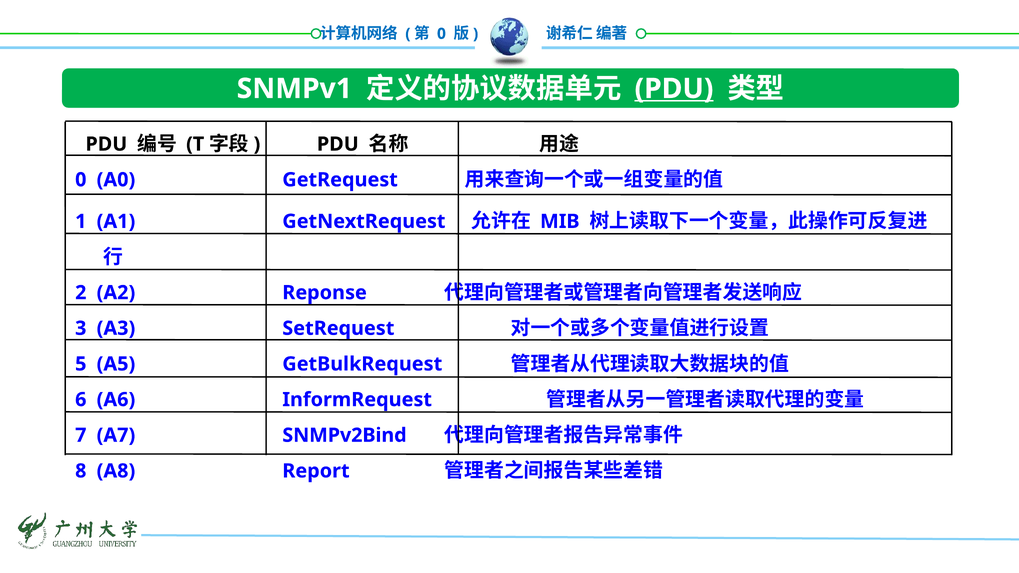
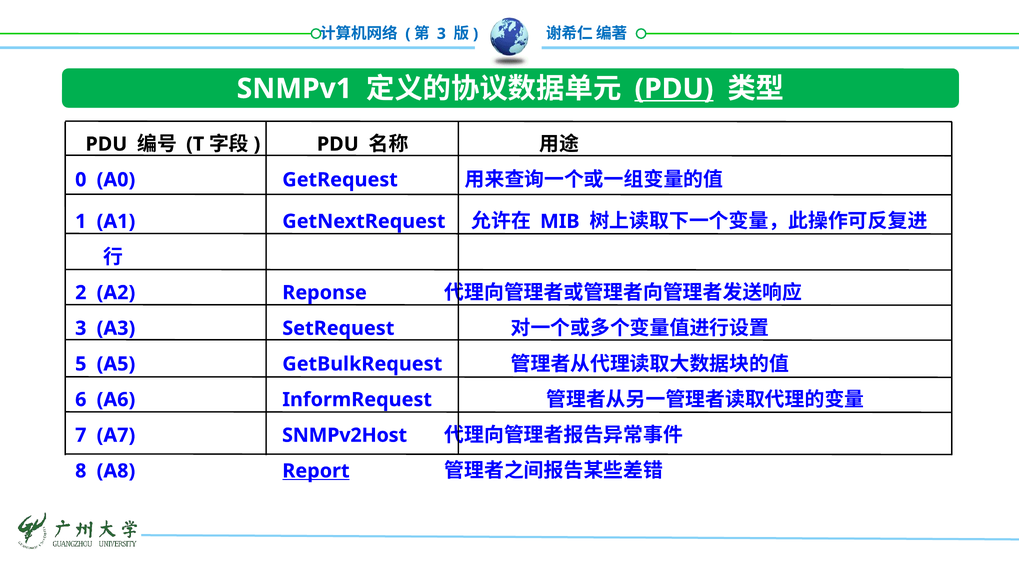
0: 0 -> 3 (441, 34)
SNMPv2Bind: SNMPv2Bind -> SNMPv2Host (345, 435)
Report underline: none -> present (316, 471)
